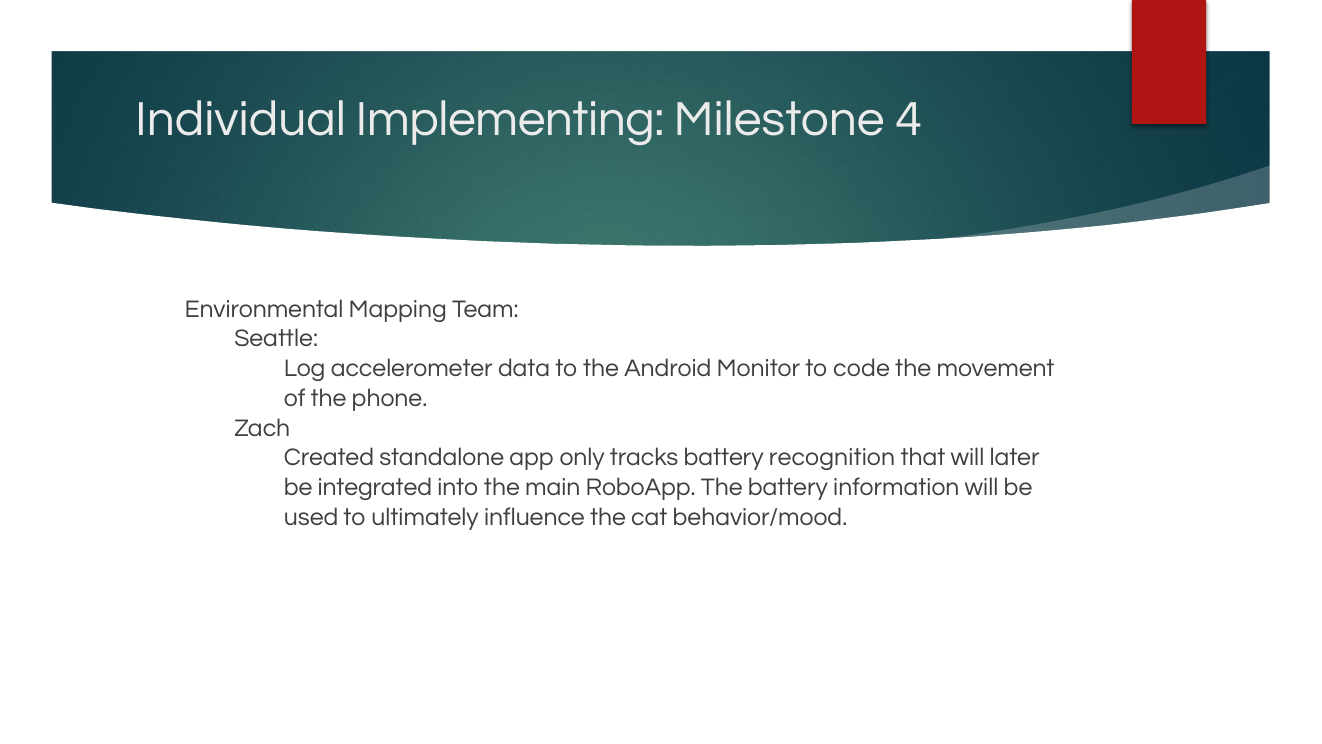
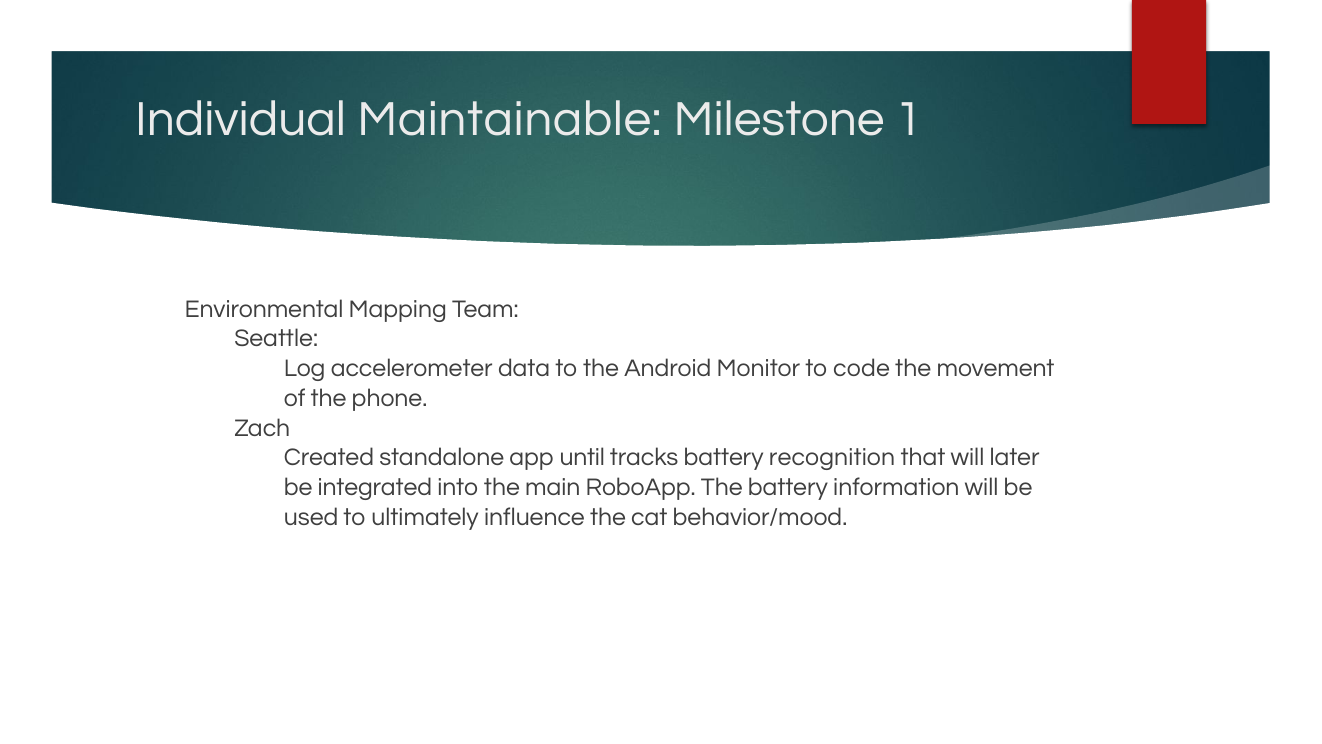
Implementing: Implementing -> Maintainable (510, 119)
4: 4 -> 1 (909, 119)
only: only -> until (582, 458)
